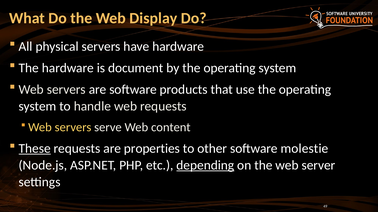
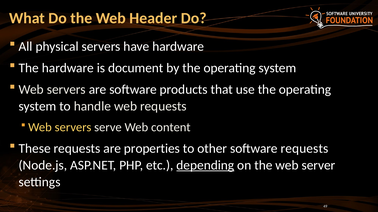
Display: Display -> Header (153, 18)
These underline: present -> none (35, 149)
software molestie: molestie -> requests (305, 149)
